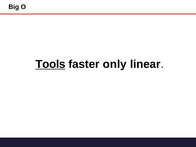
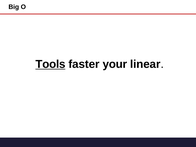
only: only -> your (115, 64)
